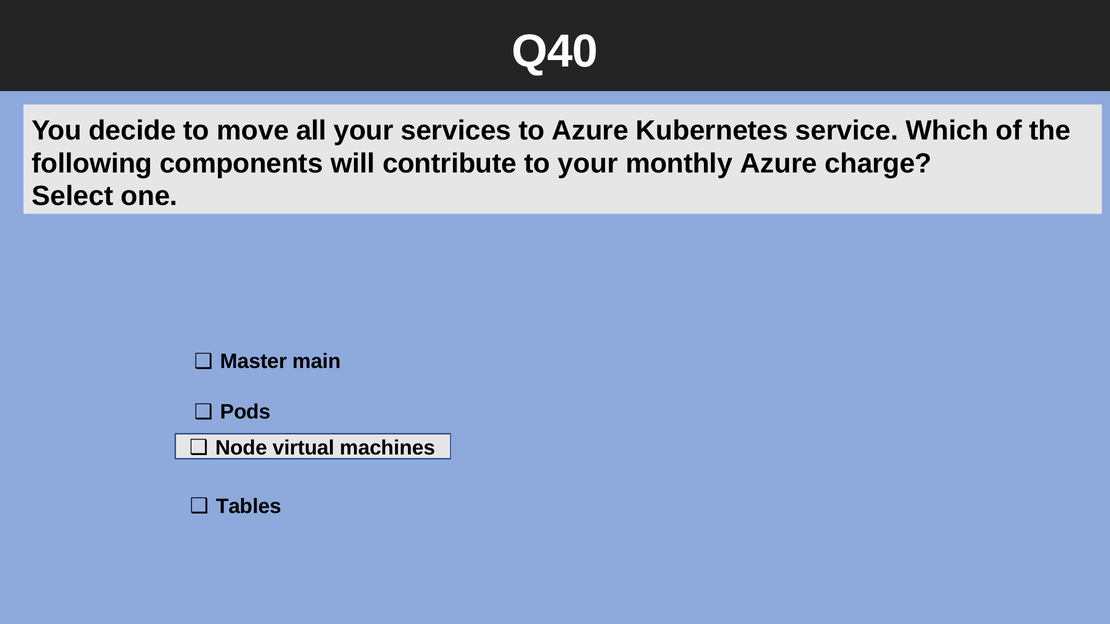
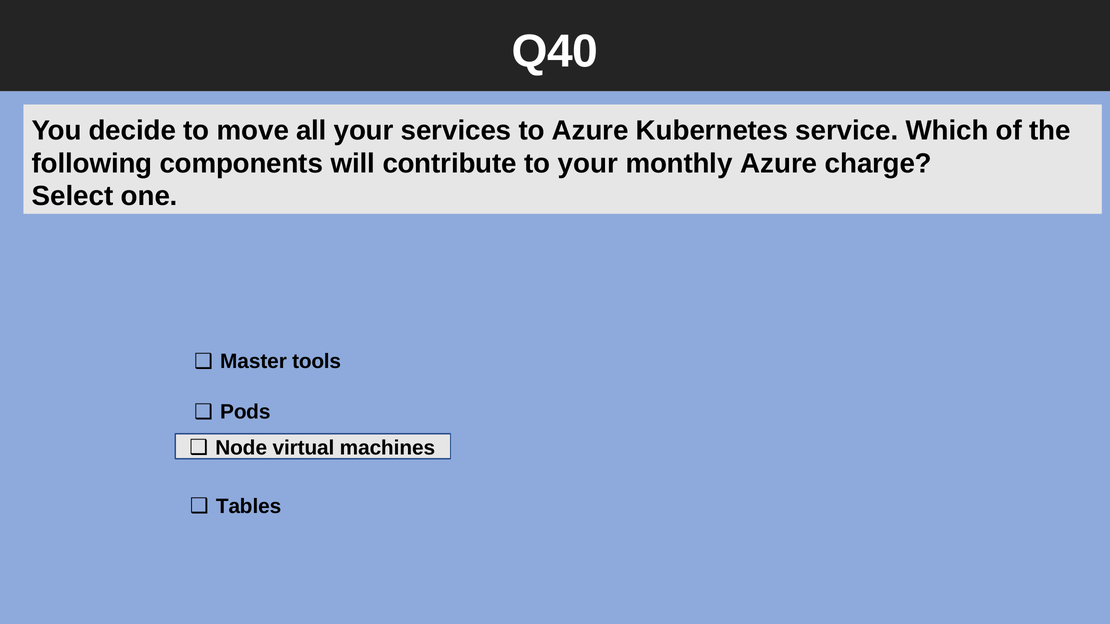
main: main -> tools (317, 362)
